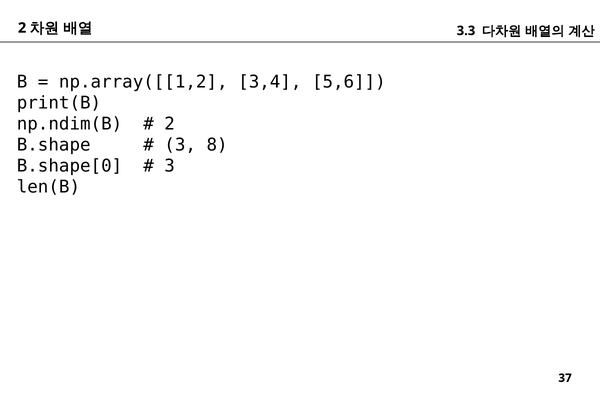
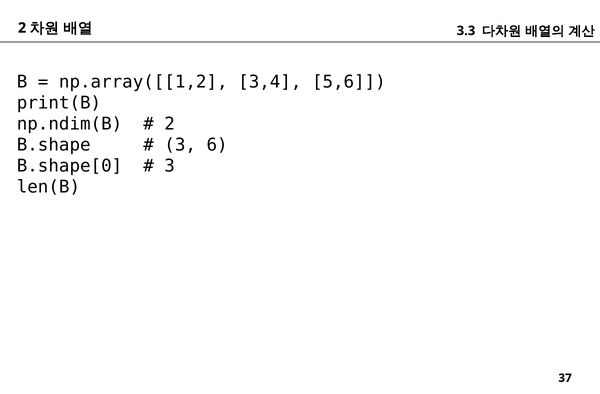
8: 8 -> 6 (217, 145)
